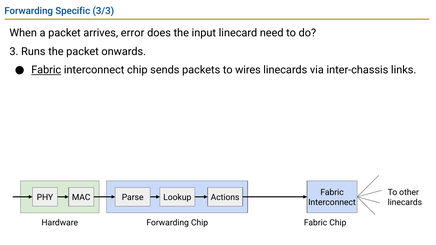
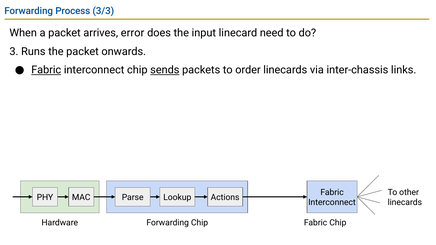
Specific: Specific -> Process (73, 11)
sends underline: none -> present (165, 70)
wires: wires -> order (248, 70)
